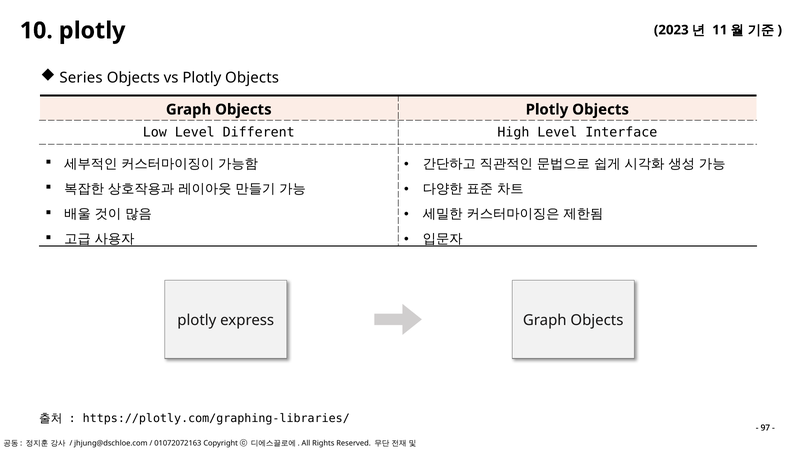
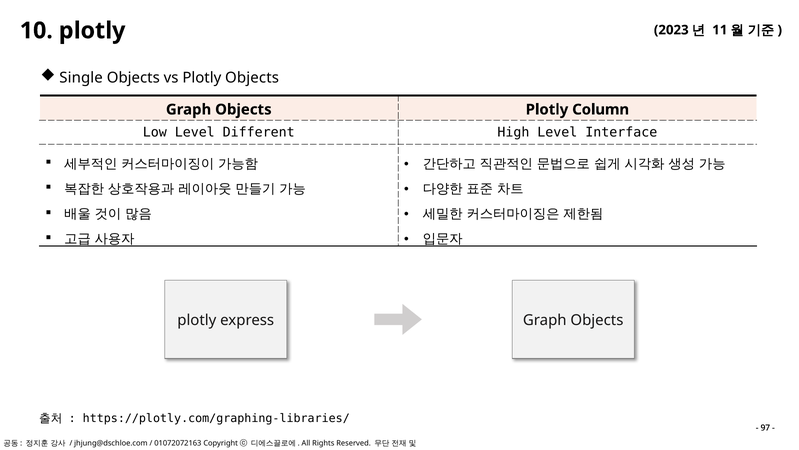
Series: Series -> Single (81, 77)
Objects Plotly Objects: Objects -> Column (601, 109)
